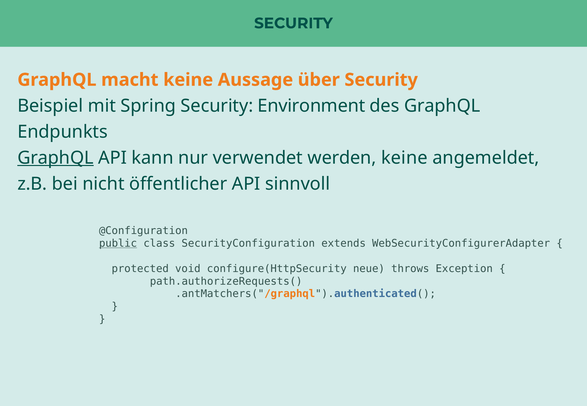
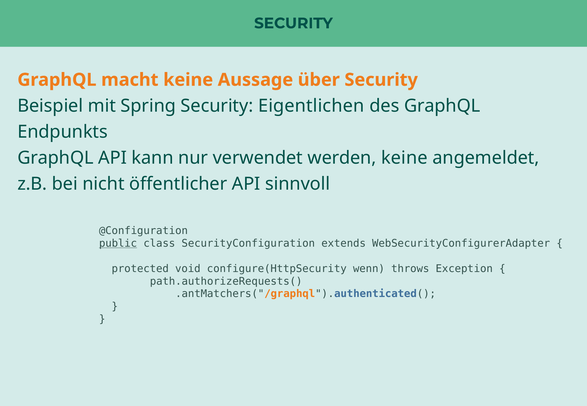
Environment: Environment -> Eigentlichen (311, 106)
GraphQL underline: present -> none (55, 158)
neue: neue -> wenn (369, 269)
